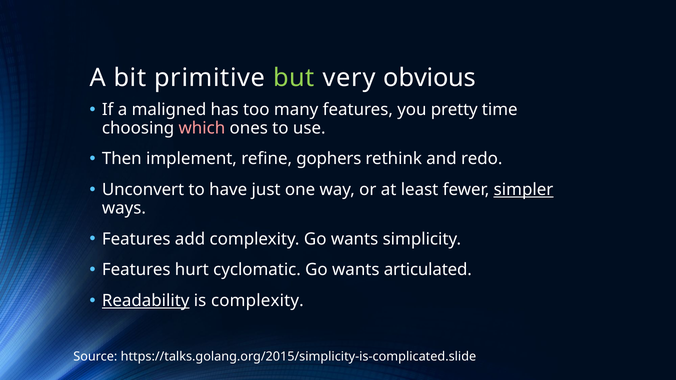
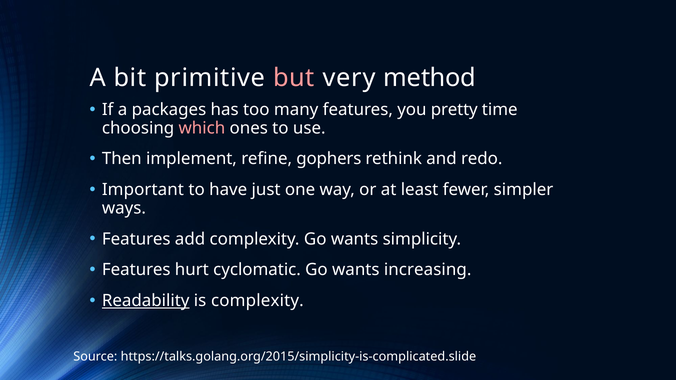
but colour: light green -> pink (294, 78)
obvious: obvious -> method (430, 78)
maligned: maligned -> packages (169, 110)
Unconvert: Unconvert -> Important (143, 190)
simpler underline: present -> none (524, 190)
articulated: articulated -> increasing (428, 270)
